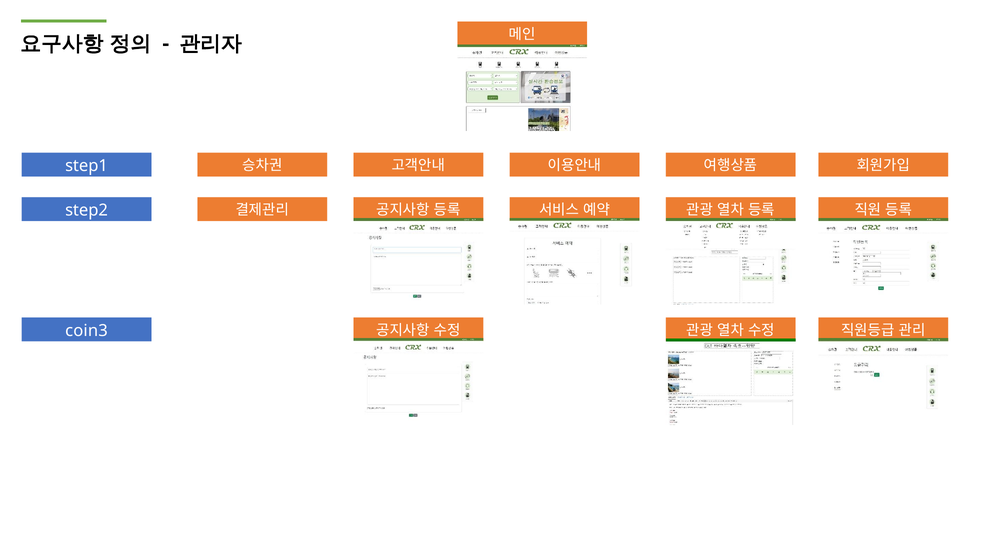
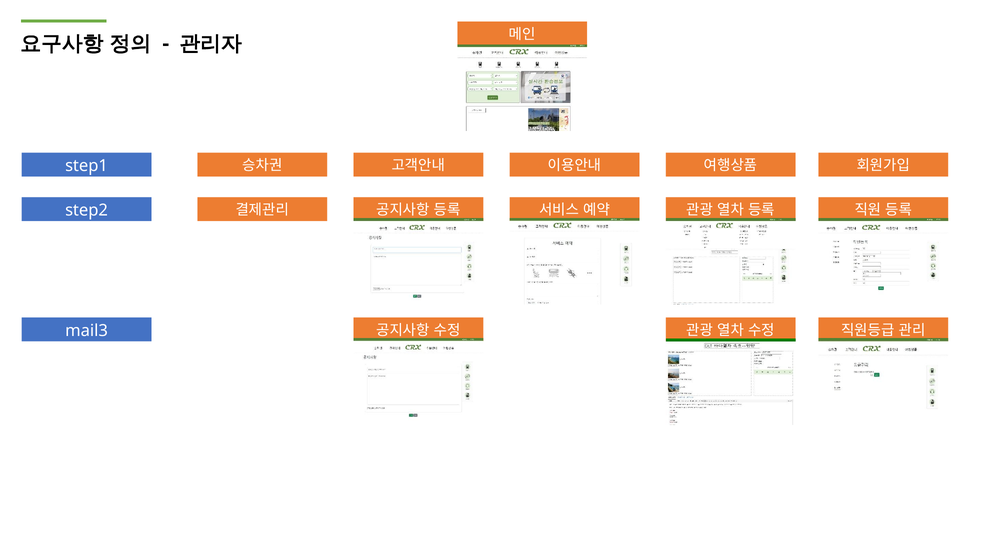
coin3: coin3 -> mail3 (87, 331)
